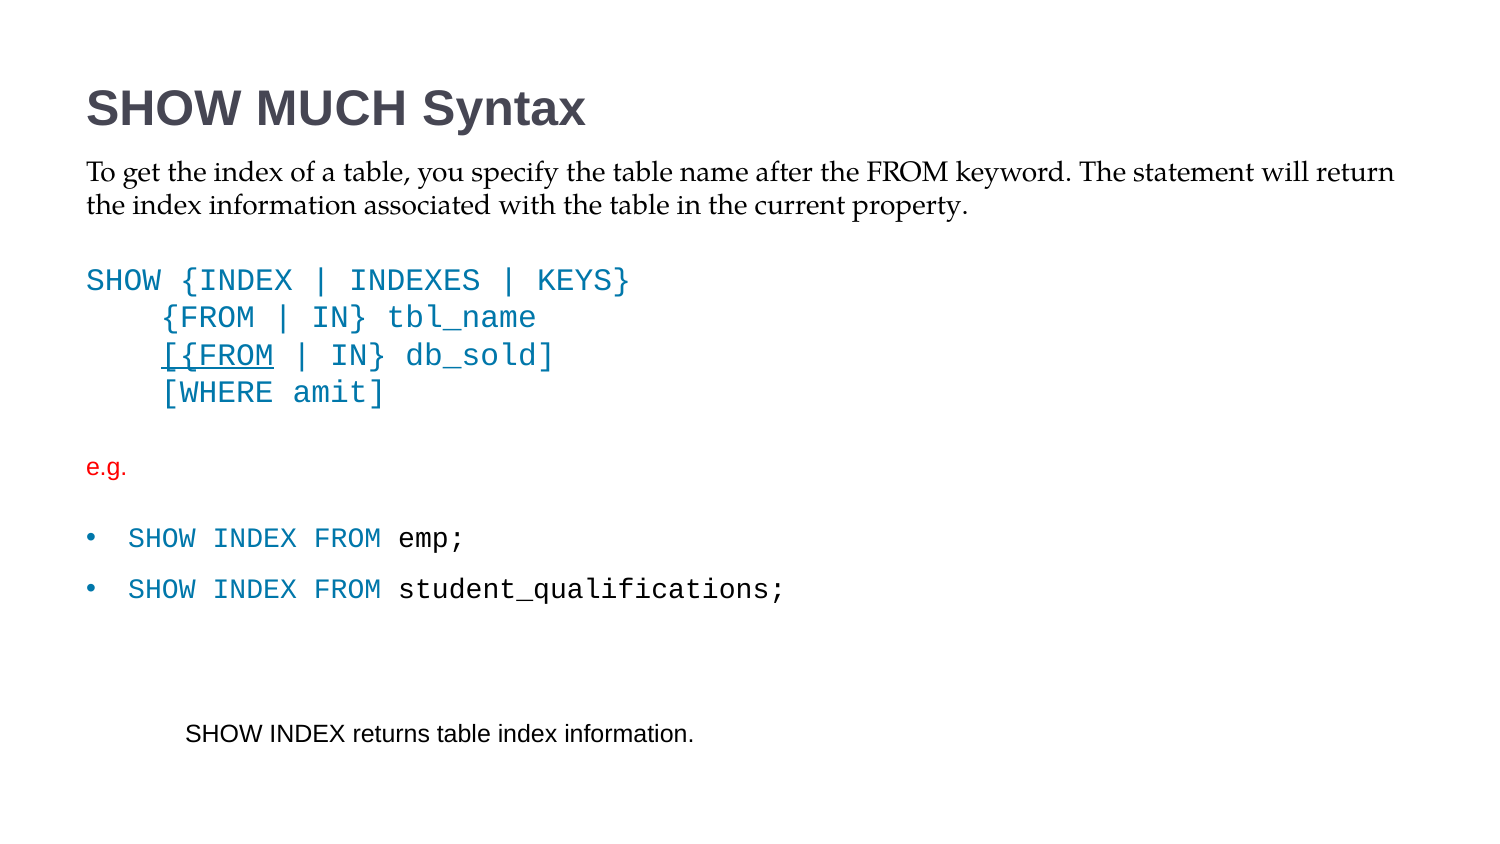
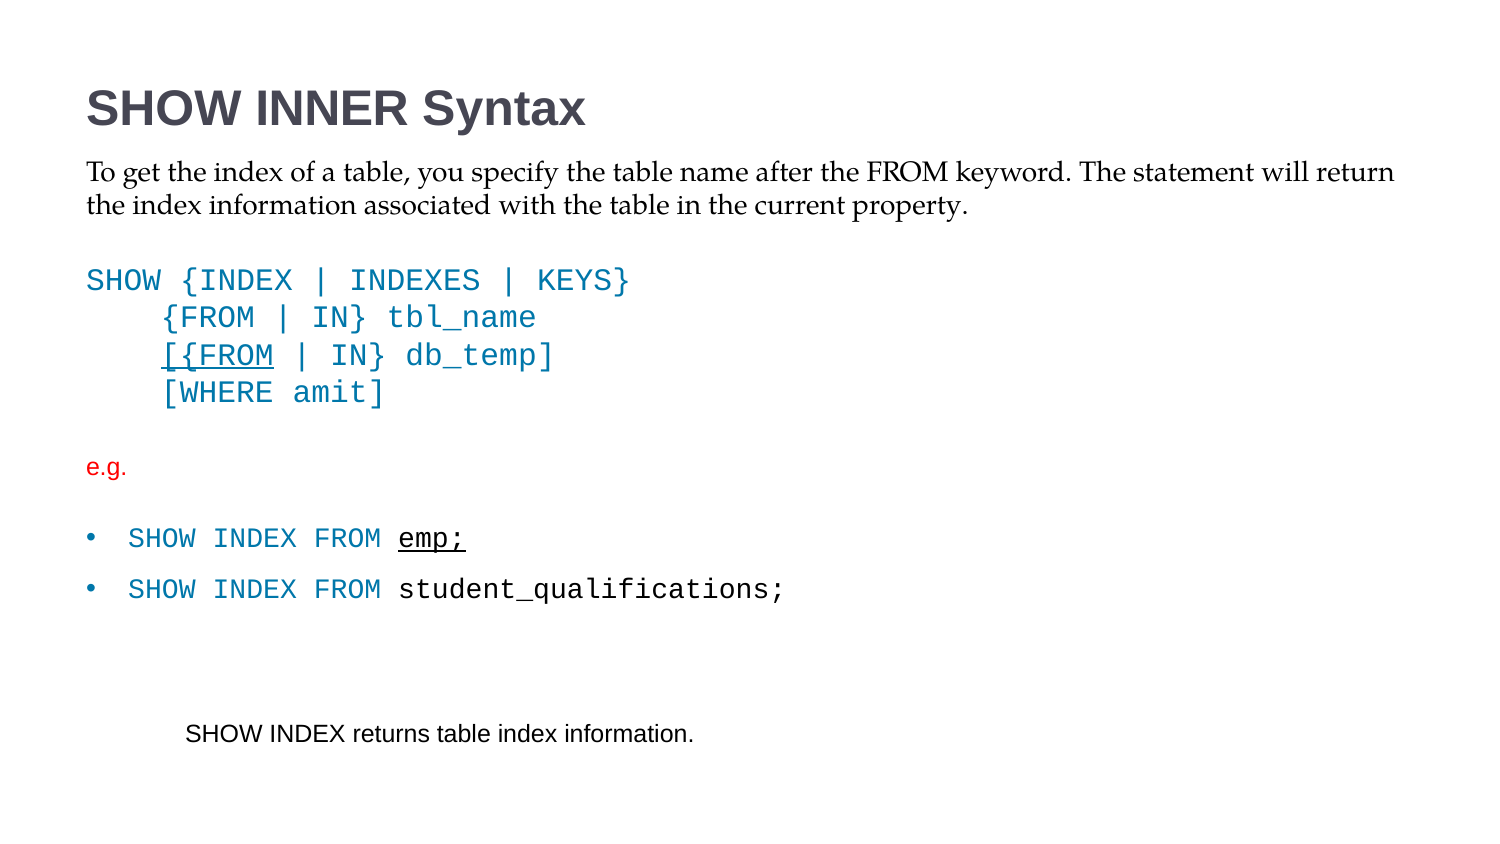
MUCH: MUCH -> INNER (332, 109)
db_sold: db_sold -> db_temp (480, 355)
emp underline: none -> present (432, 538)
